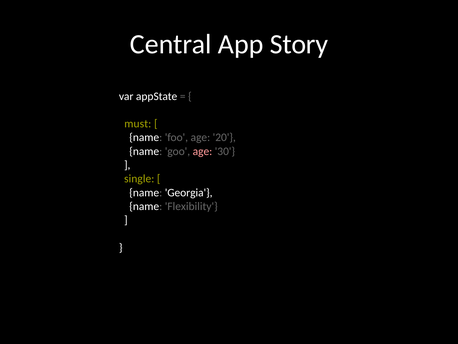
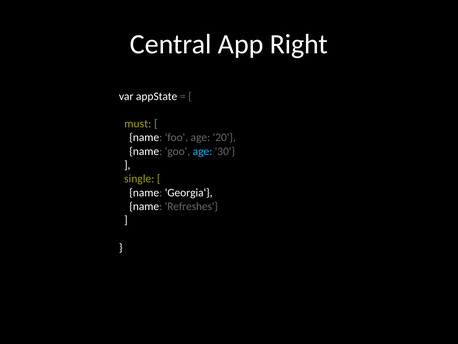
Story: Story -> Right (299, 44)
age colour: pink -> light blue (202, 151)
Flexibility: Flexibility -> Refreshes (191, 206)
